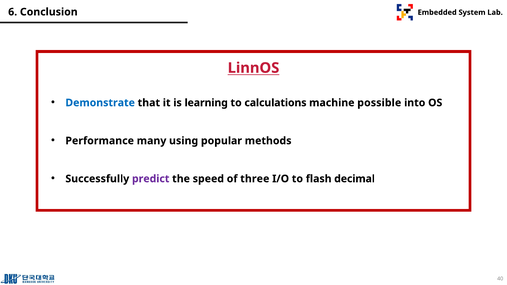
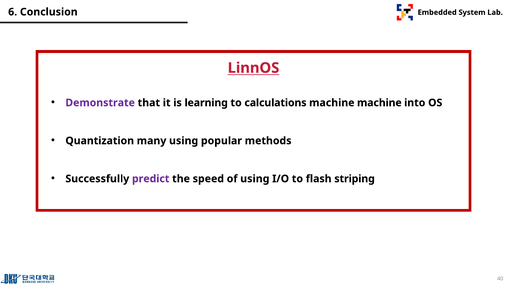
Demonstrate colour: blue -> purple (100, 103)
machine possible: possible -> machine (379, 103)
Performance: Performance -> Quantization (100, 141)
of three: three -> using (255, 179)
decimal: decimal -> striping (355, 179)
